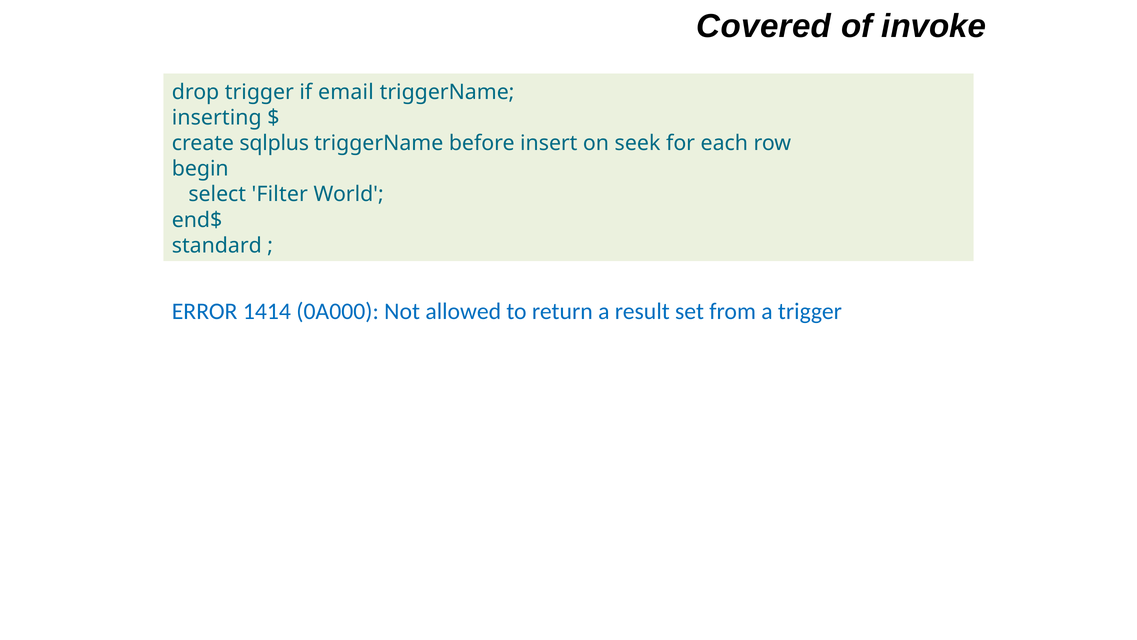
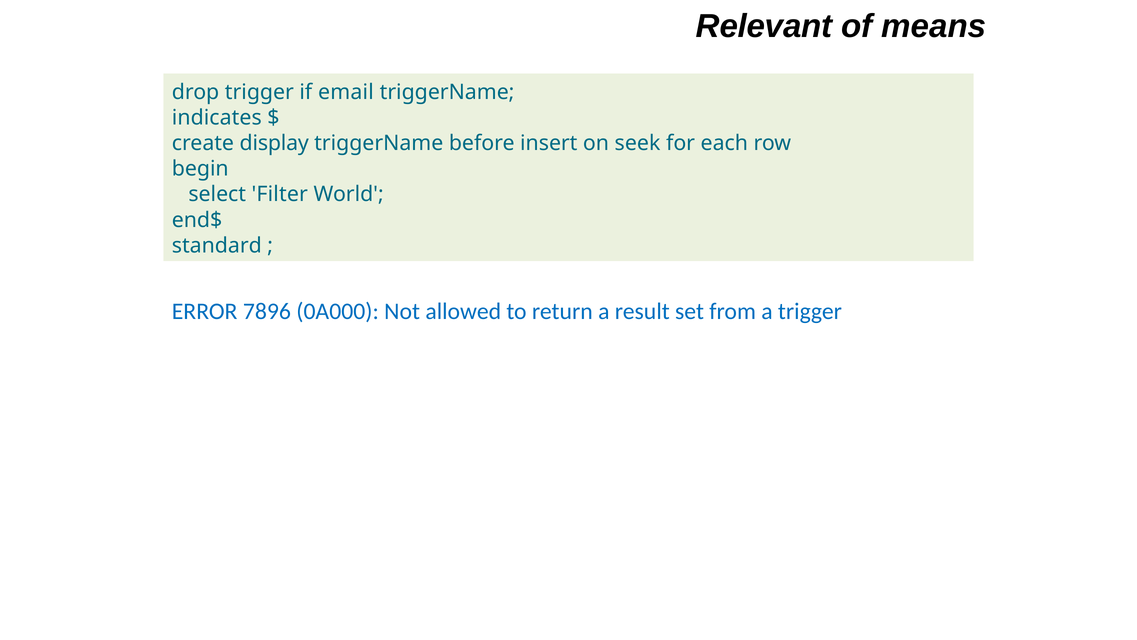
Covered: Covered -> Relevant (764, 26)
invoke: invoke -> means (934, 26)
inserting: inserting -> indicates (217, 118)
sqlplus: sqlplus -> display (274, 143)
1414: 1414 -> 7896 (267, 311)
